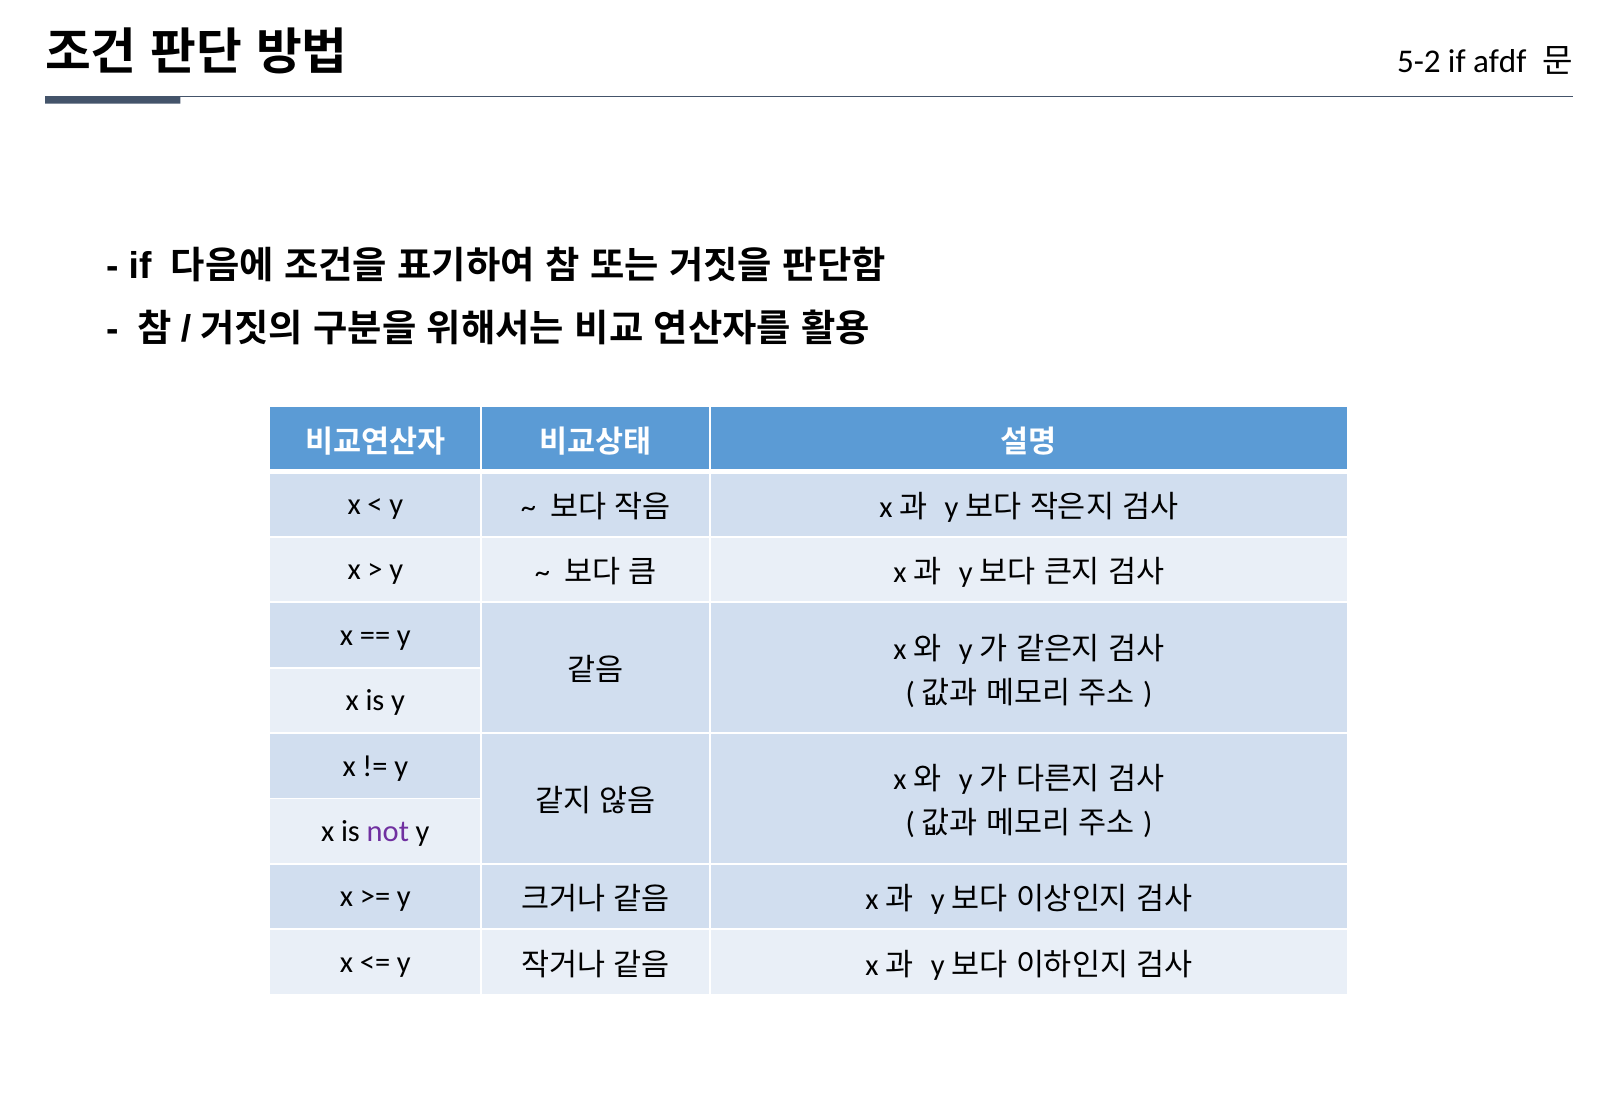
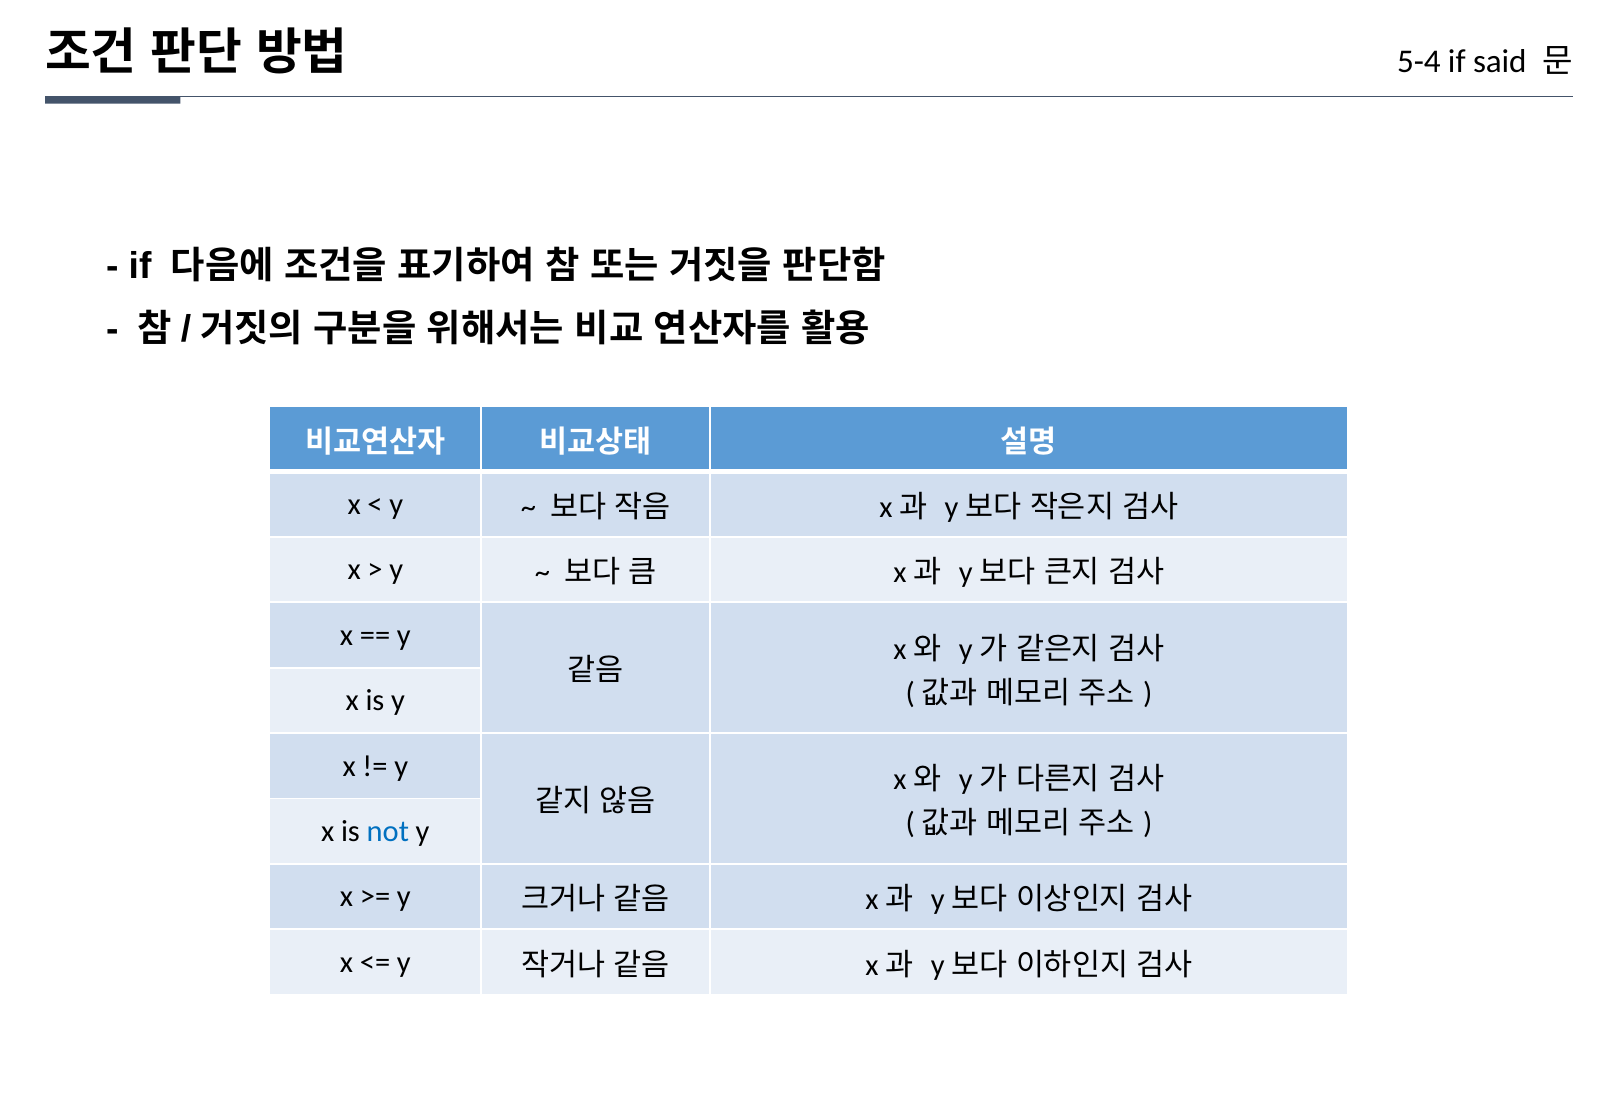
5-2: 5-2 -> 5-4 (1419, 61)
afdf: afdf -> said (1500, 61)
not colour: purple -> blue (388, 832)
